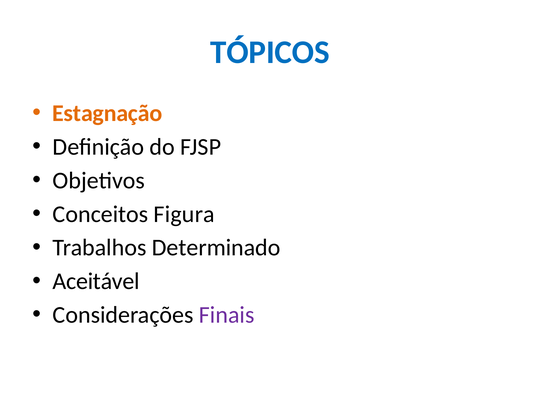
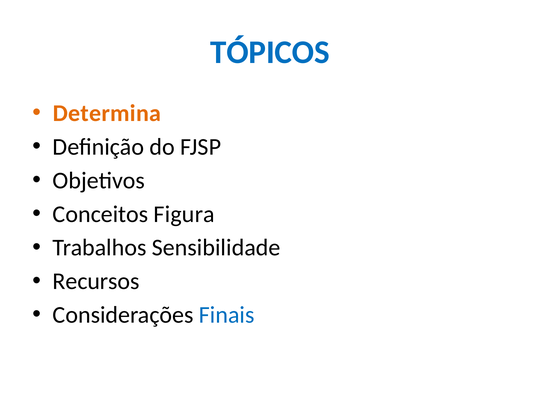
Estagnação: Estagnação -> Determina (107, 113)
Determinado: Determinado -> Sensibilidade (216, 248)
Aceitável: Aceitável -> Recursos (96, 281)
Finais colour: purple -> blue (227, 315)
